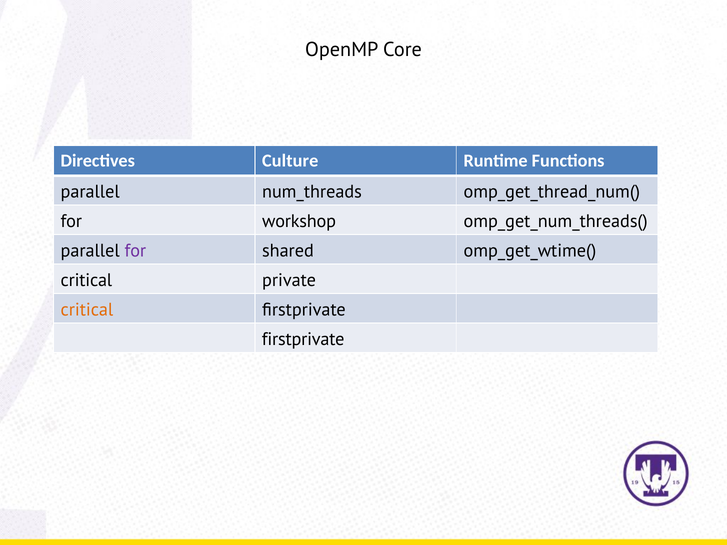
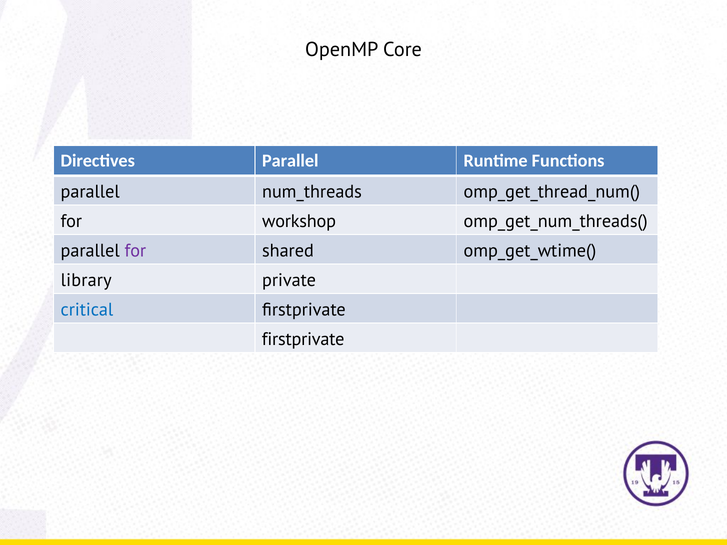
Directives Culture: Culture -> Parallel (290, 161)
critical: critical -> library (86, 280)
critical colour: orange -> blue (87, 310)
